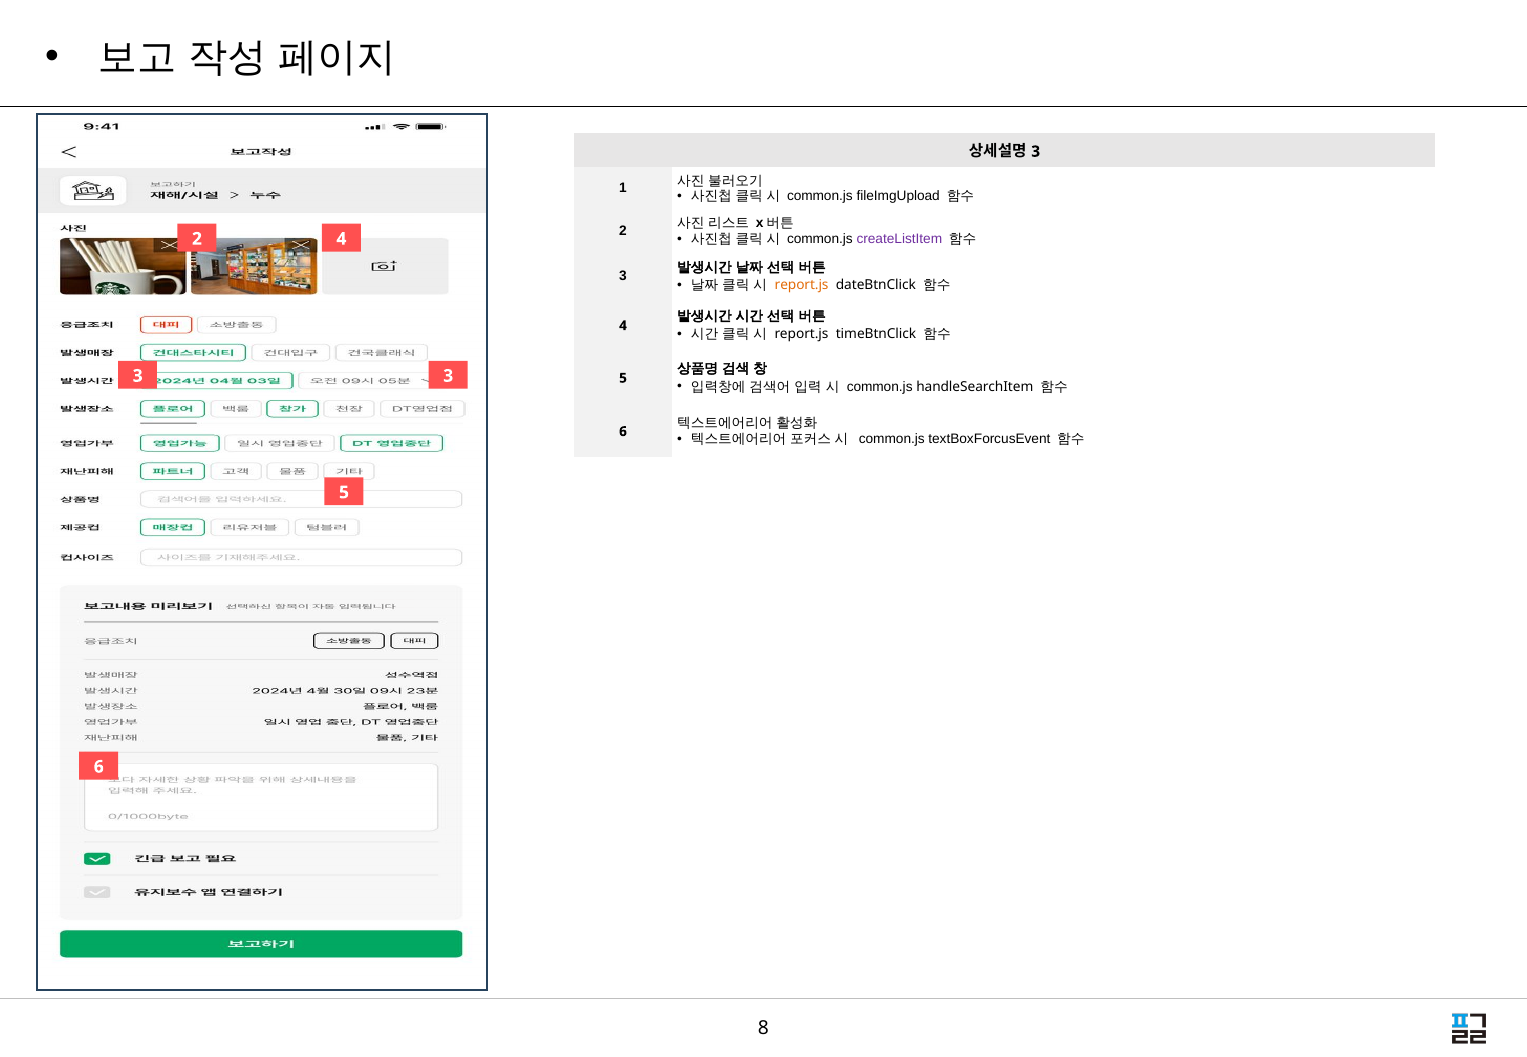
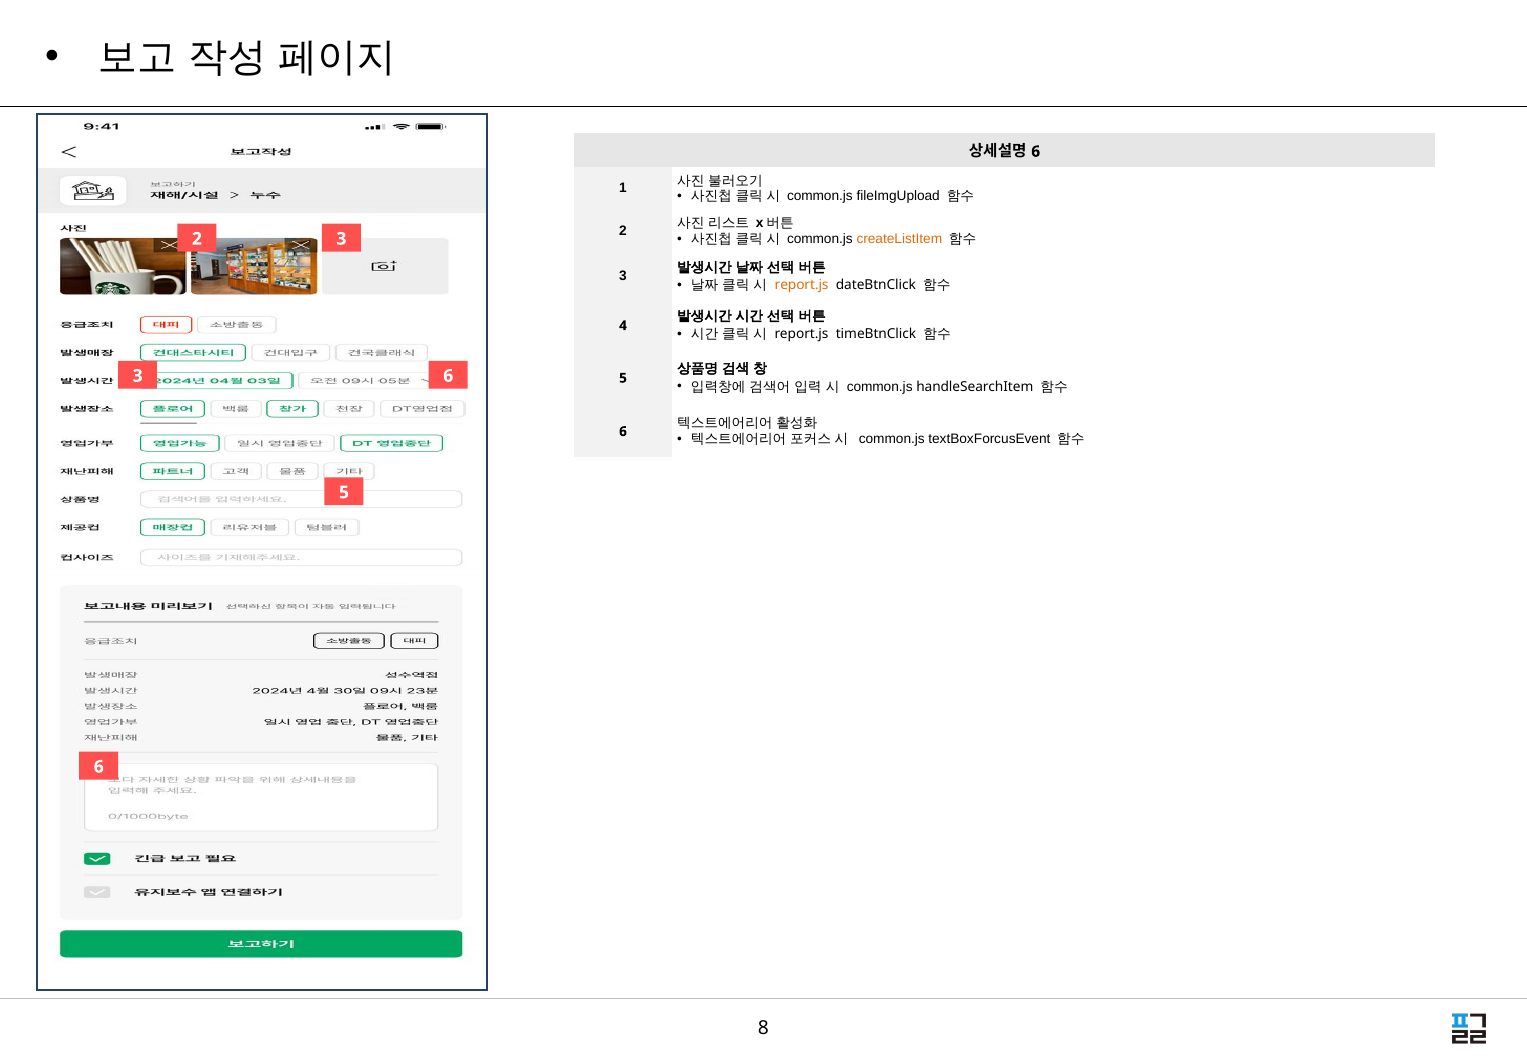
3: 3 -> 6 (1036, 152)
createListItem colour: purple -> orange (899, 239)
4: 4 -> 3 (341, 239)
3 3: 3 -> 6 (448, 376)
